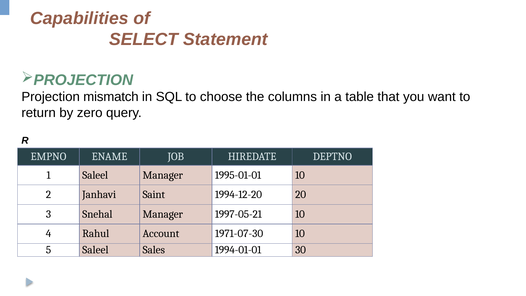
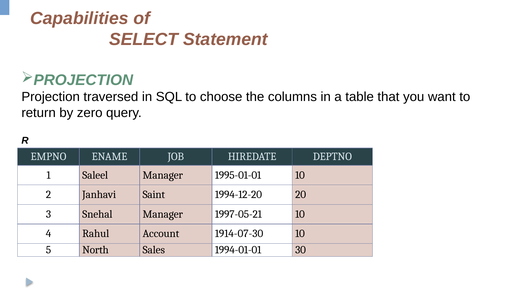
mismatch: mismatch -> traversed (111, 97)
1971-07-30: 1971-07-30 -> 1914-07-30 (239, 234)
5 Saleel: Saleel -> North (96, 250)
